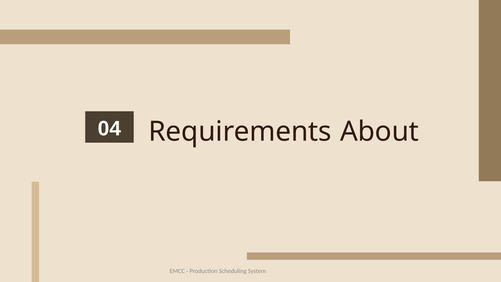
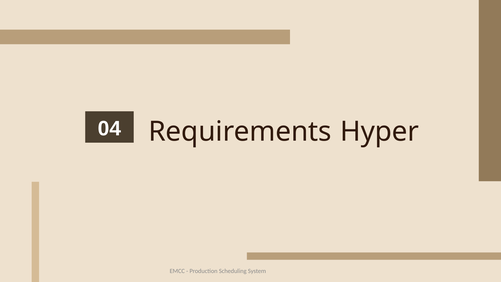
About: About -> Hyper (380, 131)
